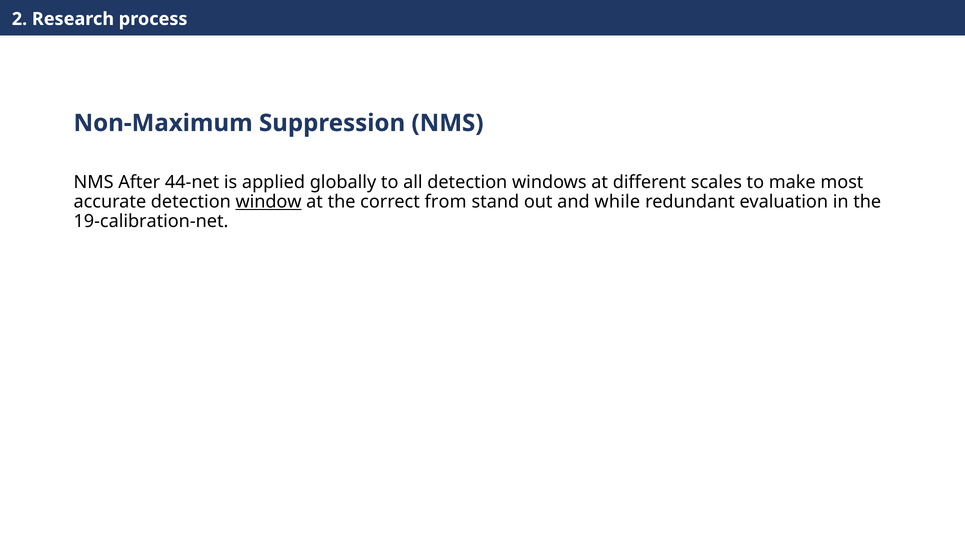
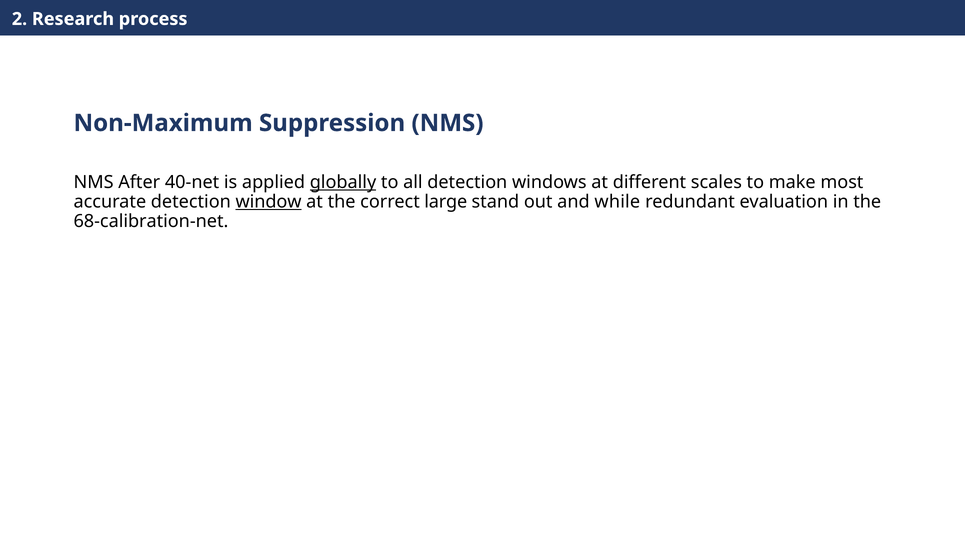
44-net: 44-net -> 40-net (192, 182)
globally underline: none -> present (343, 182)
from: from -> large (446, 202)
19-calibration-net: 19-calibration-net -> 68-calibration-net (151, 221)
